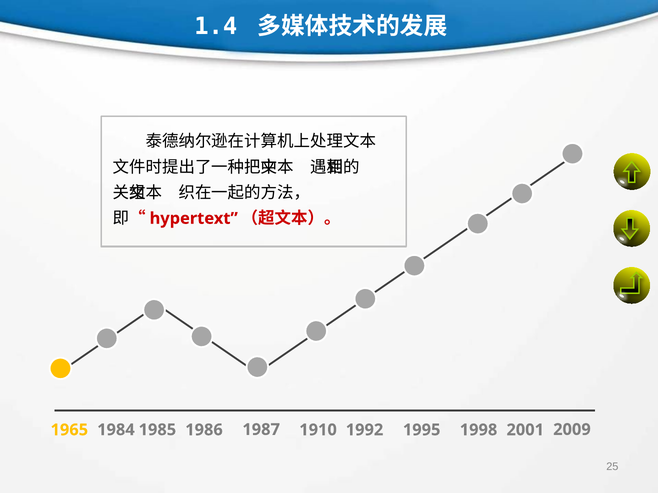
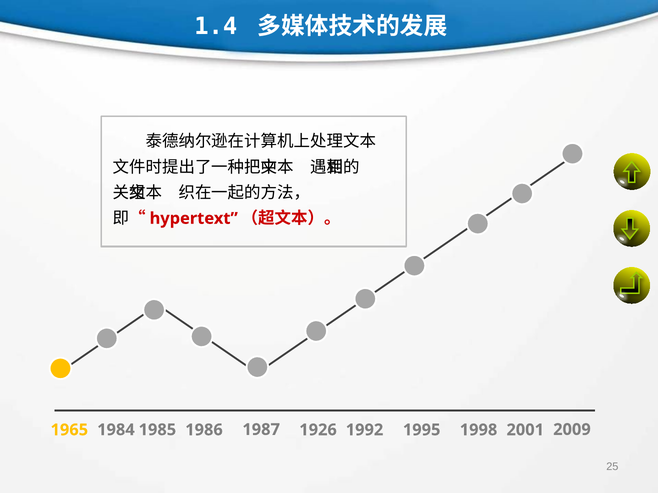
1910: 1910 -> 1926 (318, 430)
